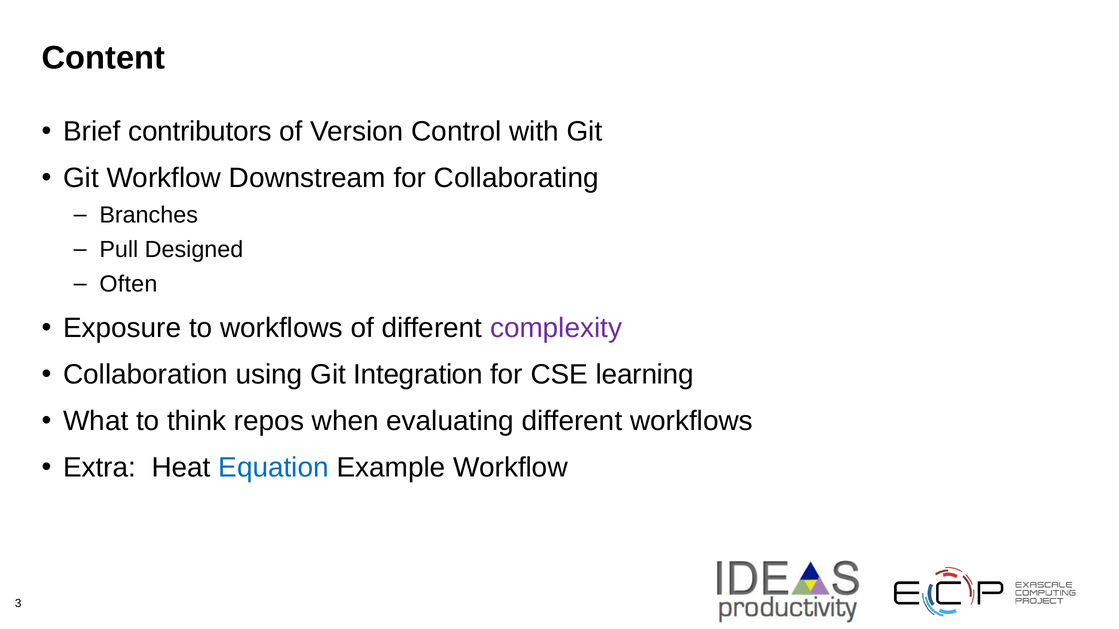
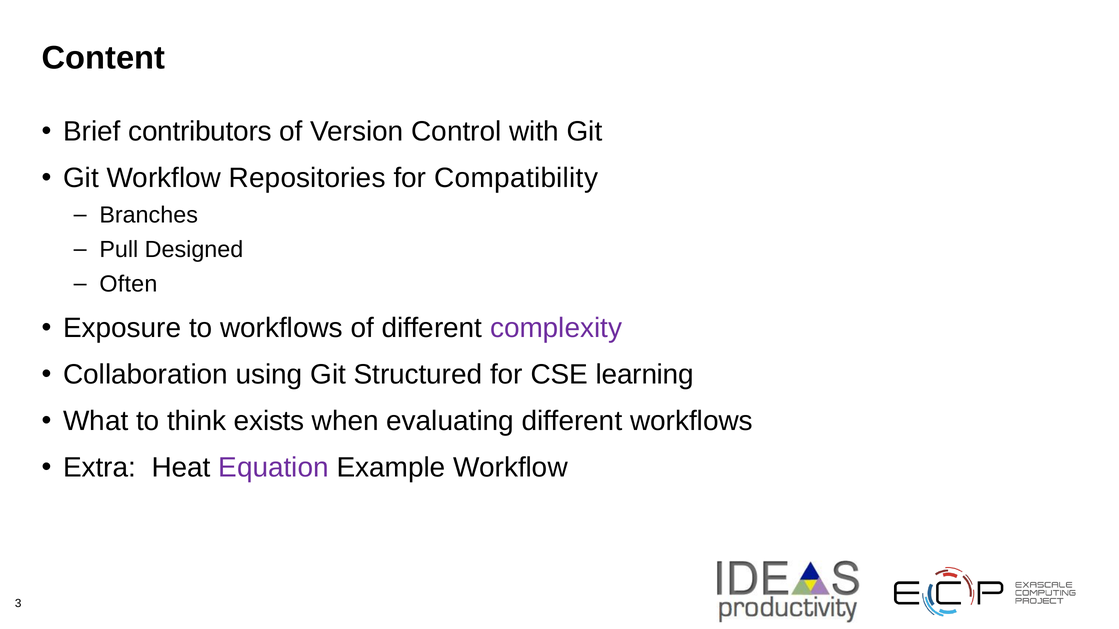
Downstream: Downstream -> Repositories (307, 178)
Collaborating: Collaborating -> Compatibility (516, 178)
Integration: Integration -> Structured (418, 375)
repos: repos -> exists (269, 421)
Equation colour: blue -> purple (274, 468)
